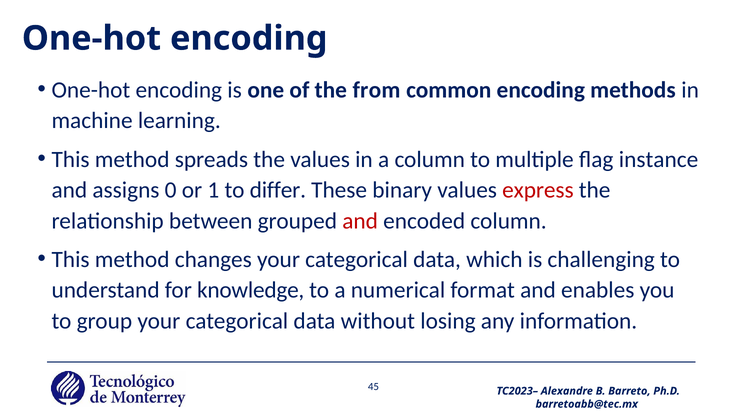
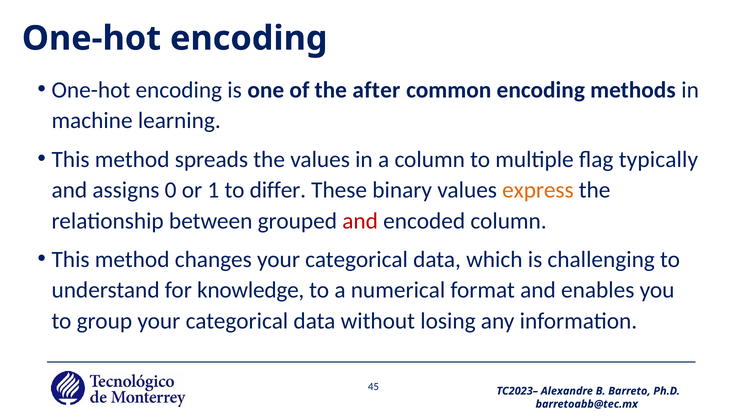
from: from -> after (376, 90)
instance: instance -> typically (658, 159)
express colour: red -> orange (538, 190)
